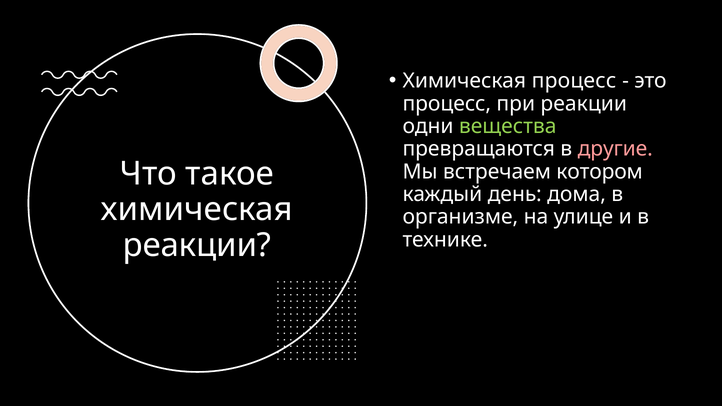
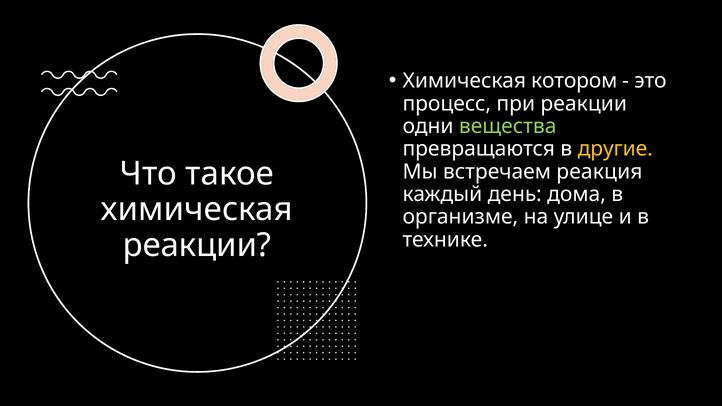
Химическая процесс: процесс -> котором (574, 81)
другие colour: pink -> yellow (615, 149)
котором: котором -> реакция (599, 172)
